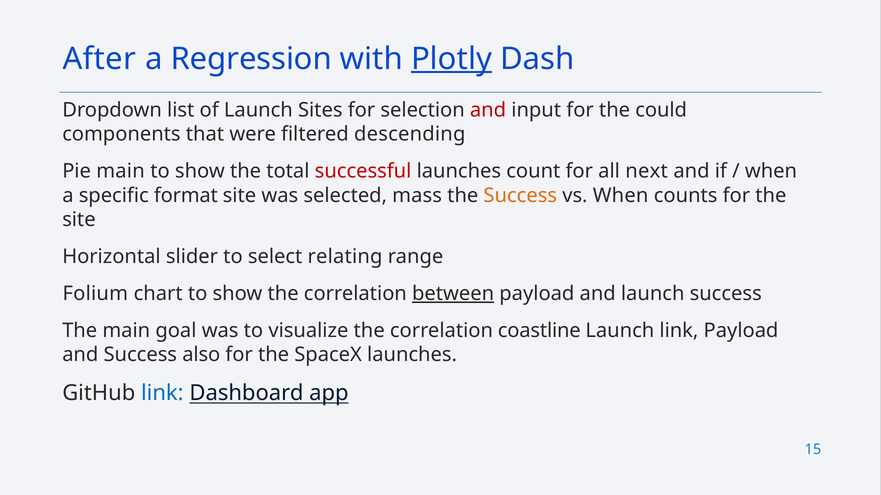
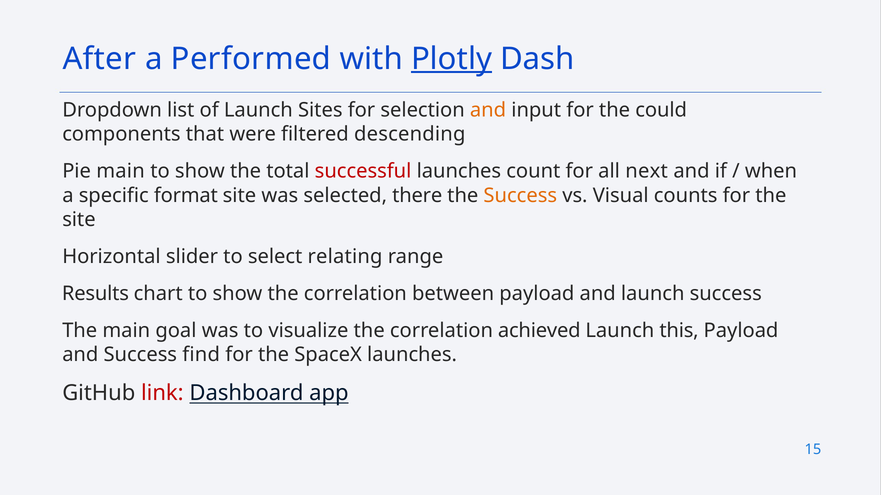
Regression: Regression -> Performed (251, 59)
and colour: red -> orange (488, 110)
mass: mass -> there (417, 196)
vs When: When -> Visual (621, 196)
Folium: Folium -> Results (95, 294)
between underline: present -> none (453, 294)
coastline: coastline -> achieved (539, 331)
Launch link: link -> this (679, 331)
also: also -> find (201, 355)
link colour: blue -> red (162, 393)
